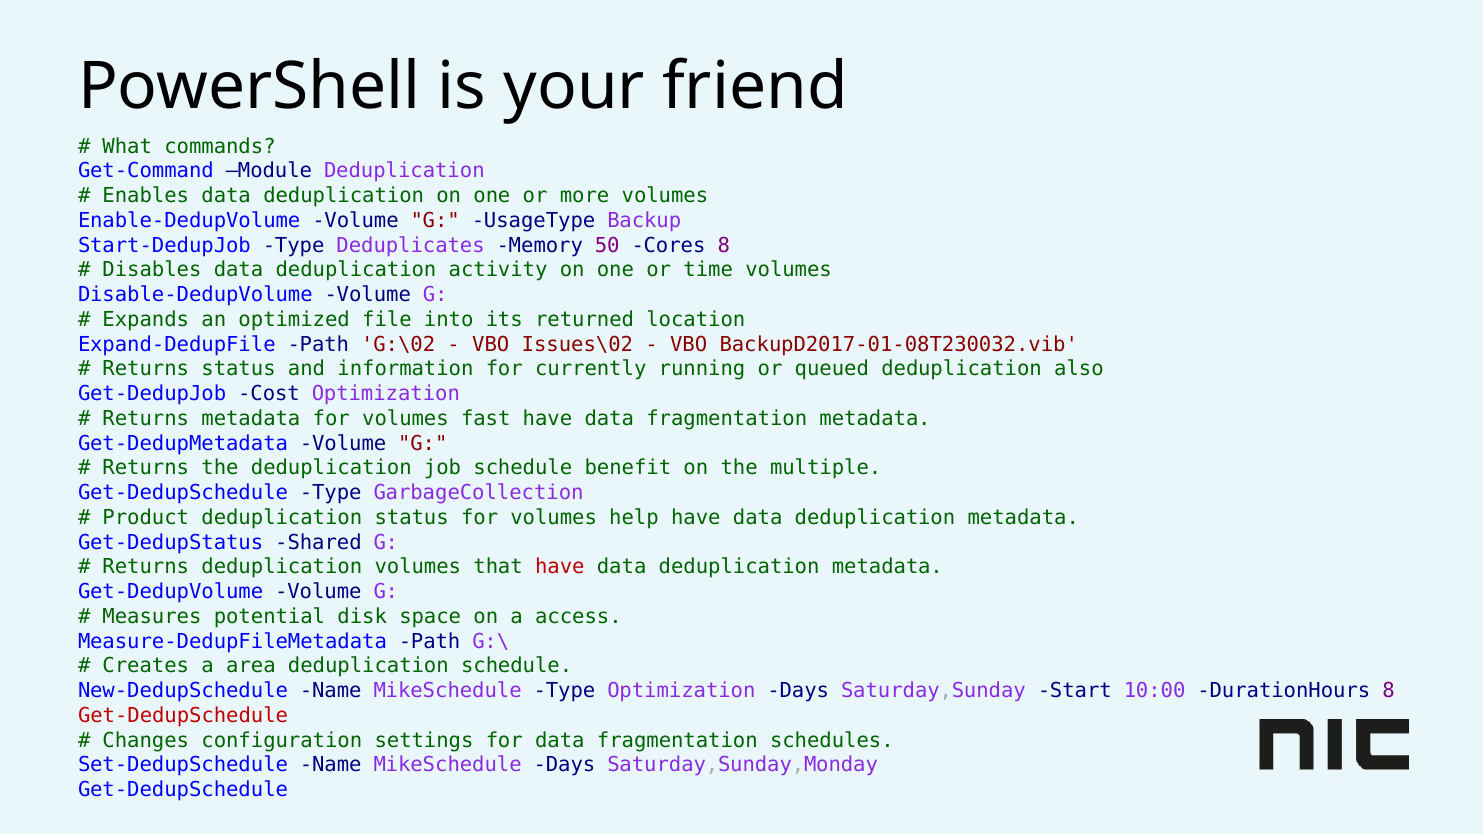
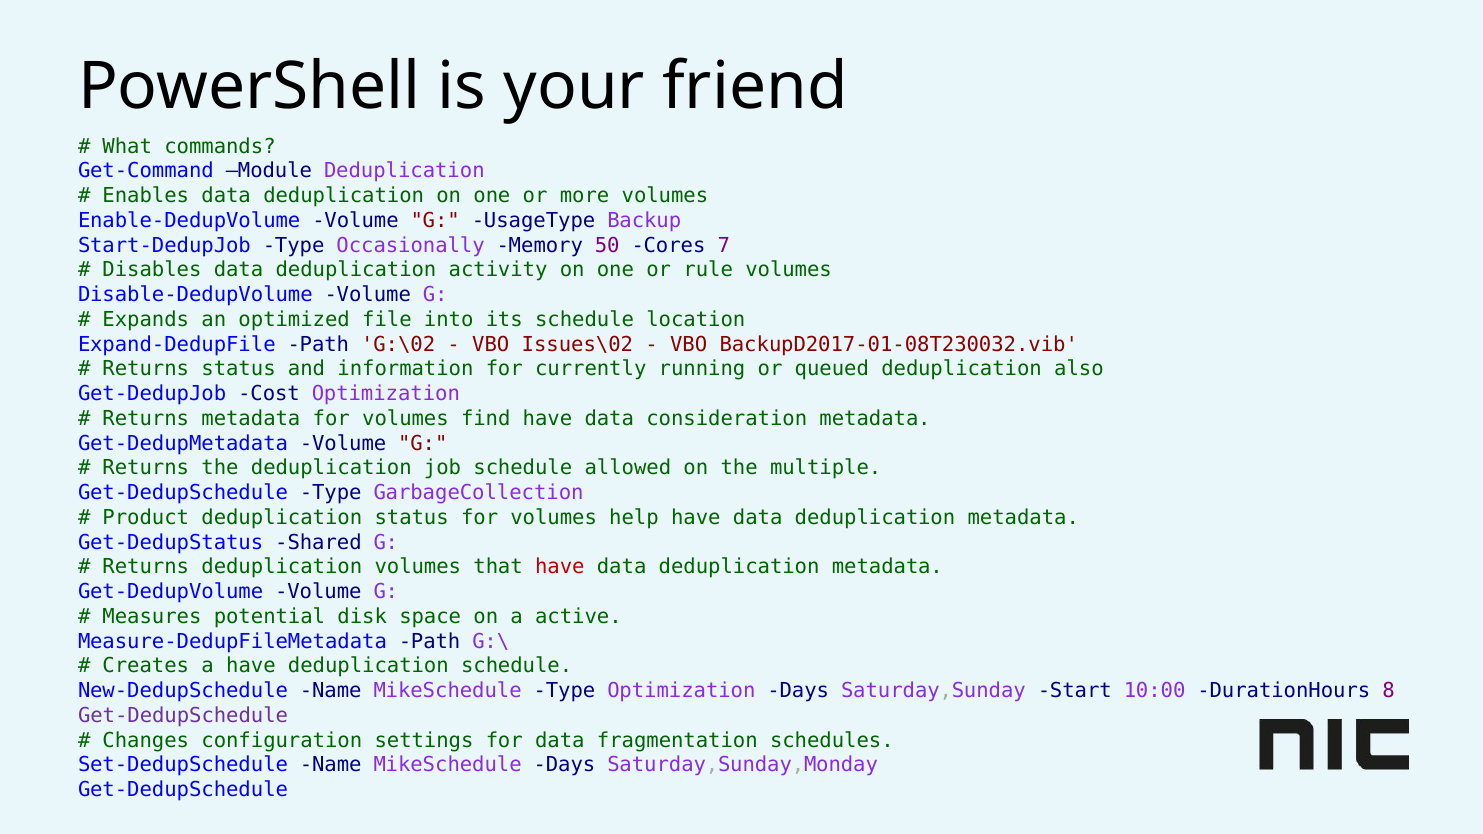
Deduplicates: Deduplicates -> Occasionally (411, 245)
Cores 8: 8 -> 7 (724, 245)
time: time -> rule (708, 270)
its returned: returned -> schedule (585, 320)
fast: fast -> find (486, 419)
have data fragmentation: fragmentation -> consideration (727, 419)
benefit: benefit -> allowed (628, 468)
access: access -> active (578, 617)
a area: area -> have (251, 666)
Get-DedupSchedule colour: red -> purple (183, 716)
